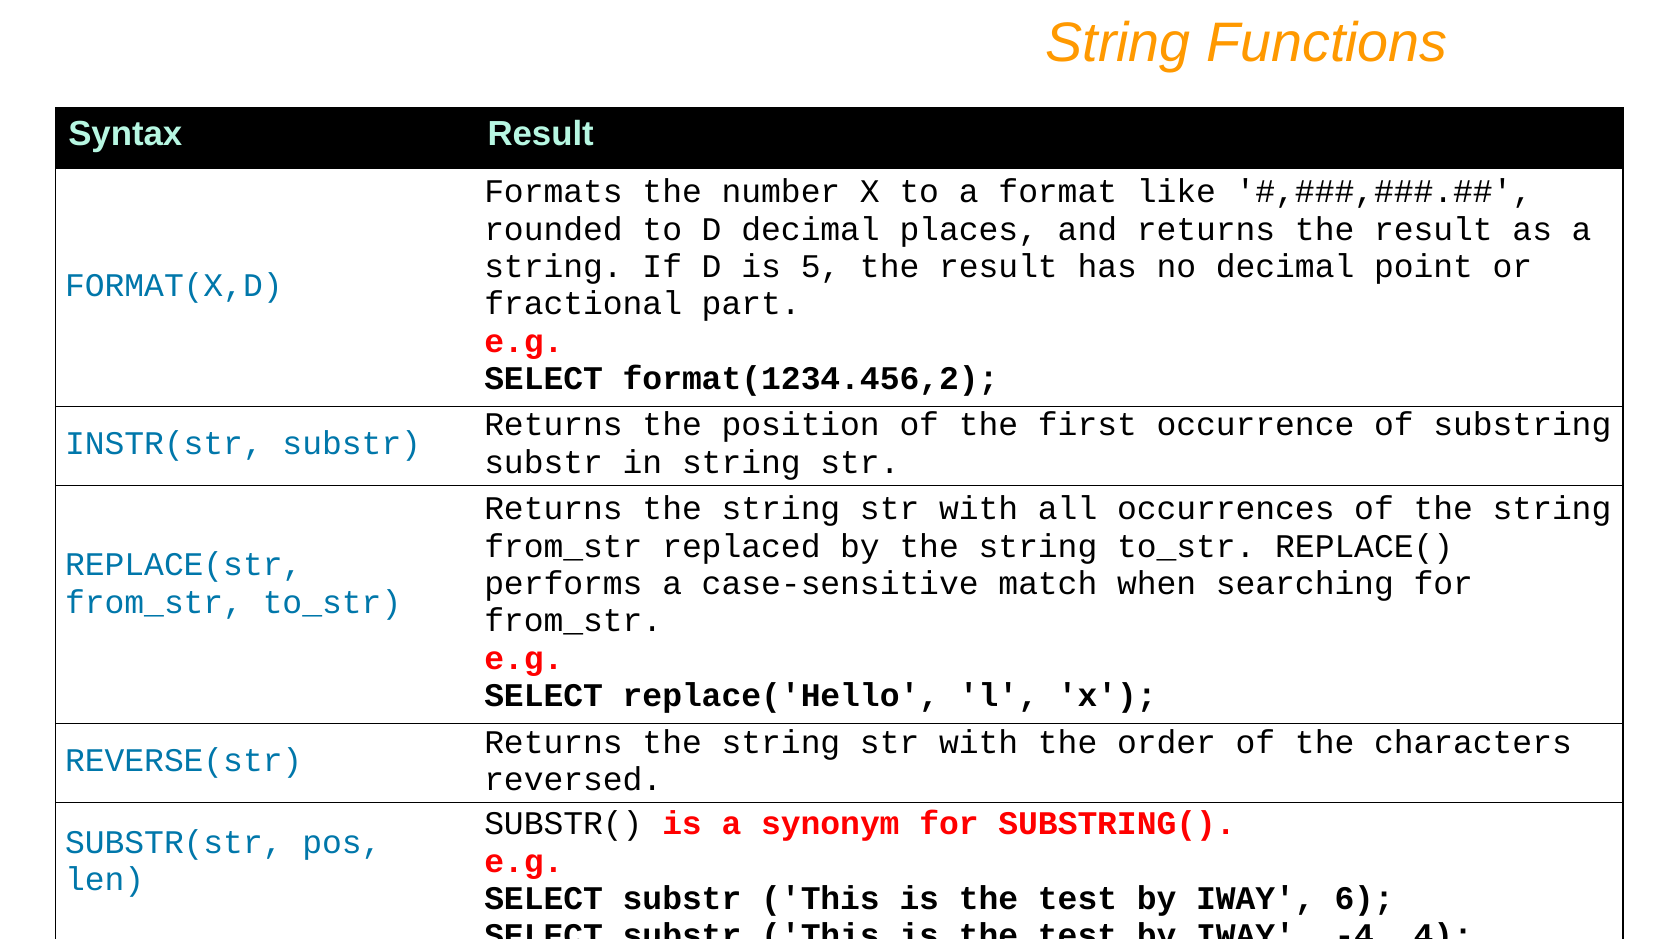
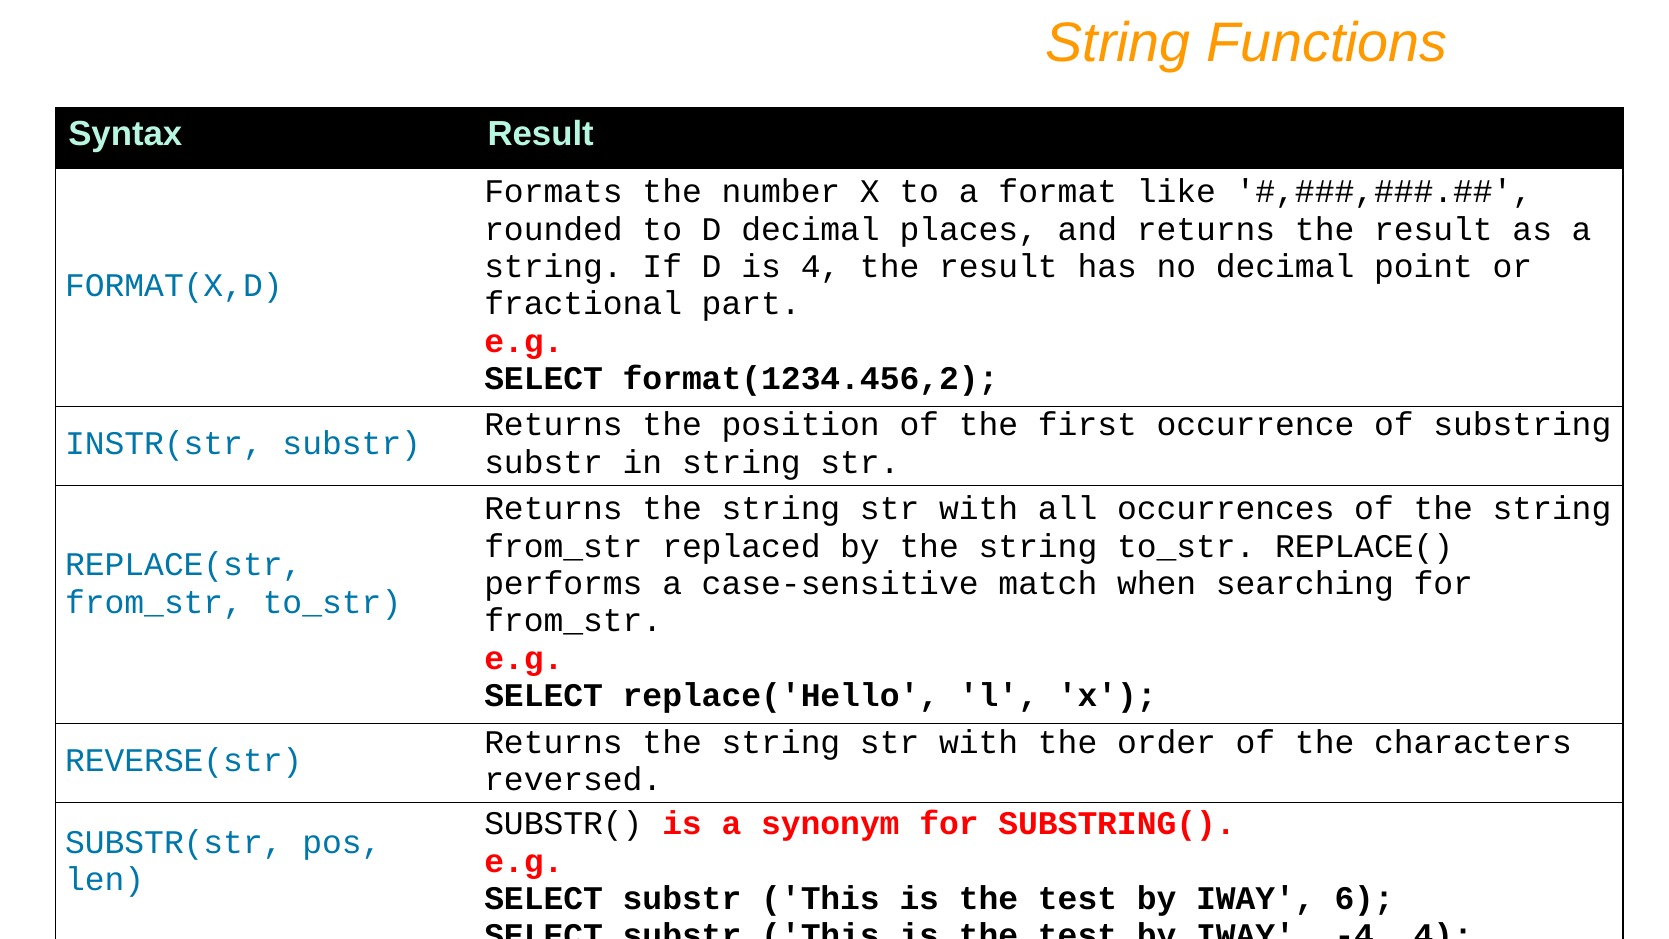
is 5: 5 -> 4 (821, 266)
